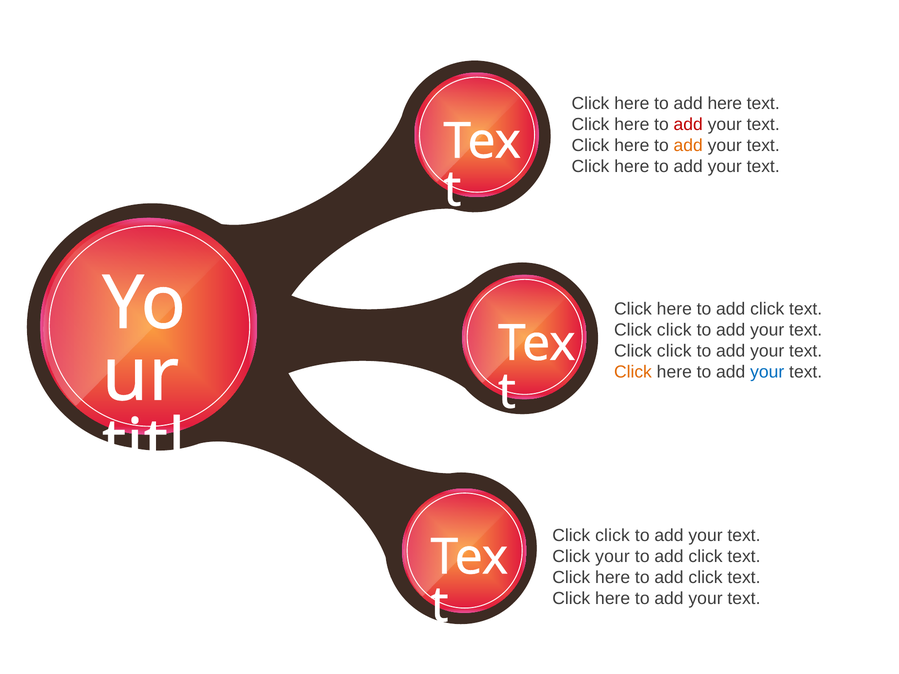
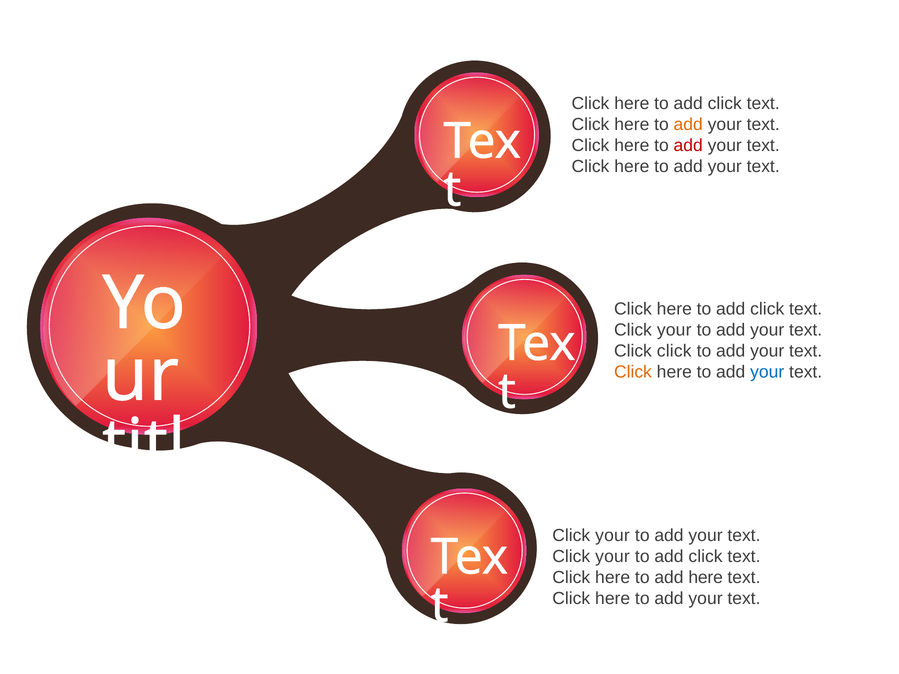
here: here -> click (725, 104)
add colour: red -> orange (688, 125)
add colour: orange -> red (688, 146)
click: click -> your (674, 330)
click: click -> your (613, 536)
click: click -> here (706, 578)
